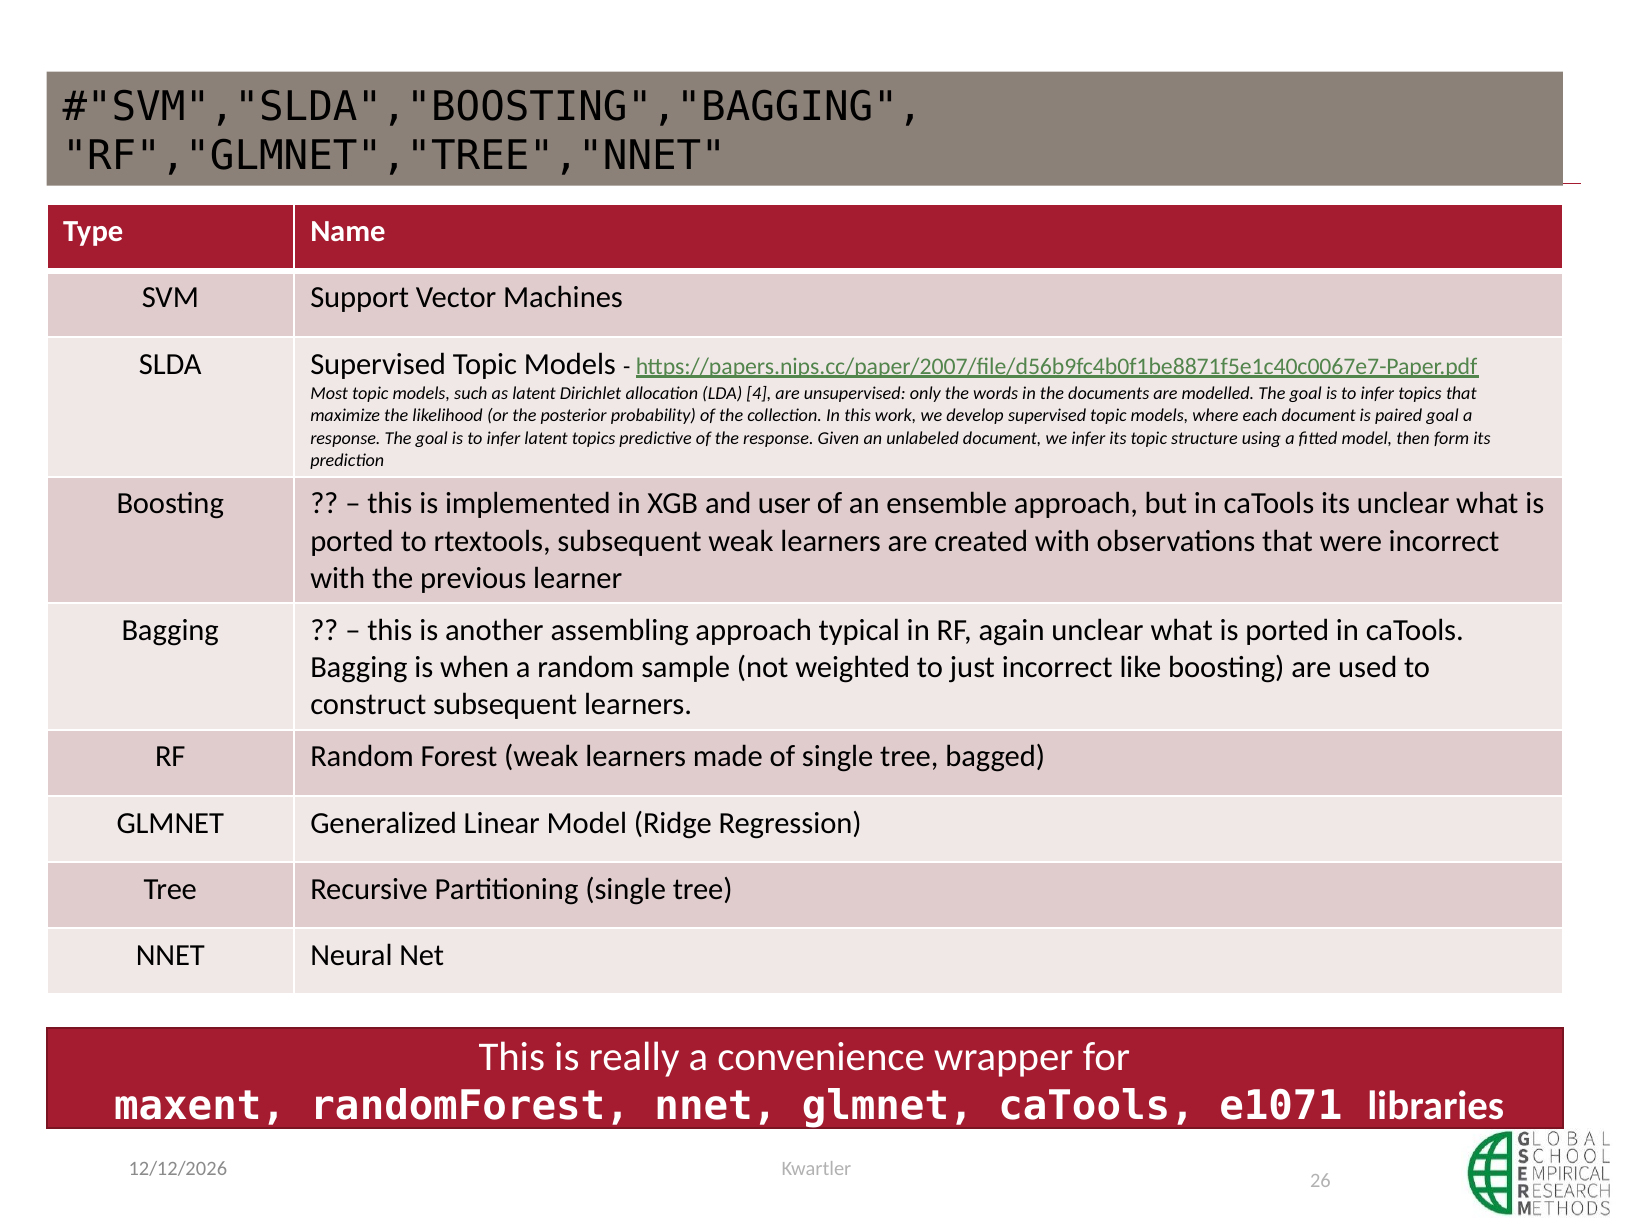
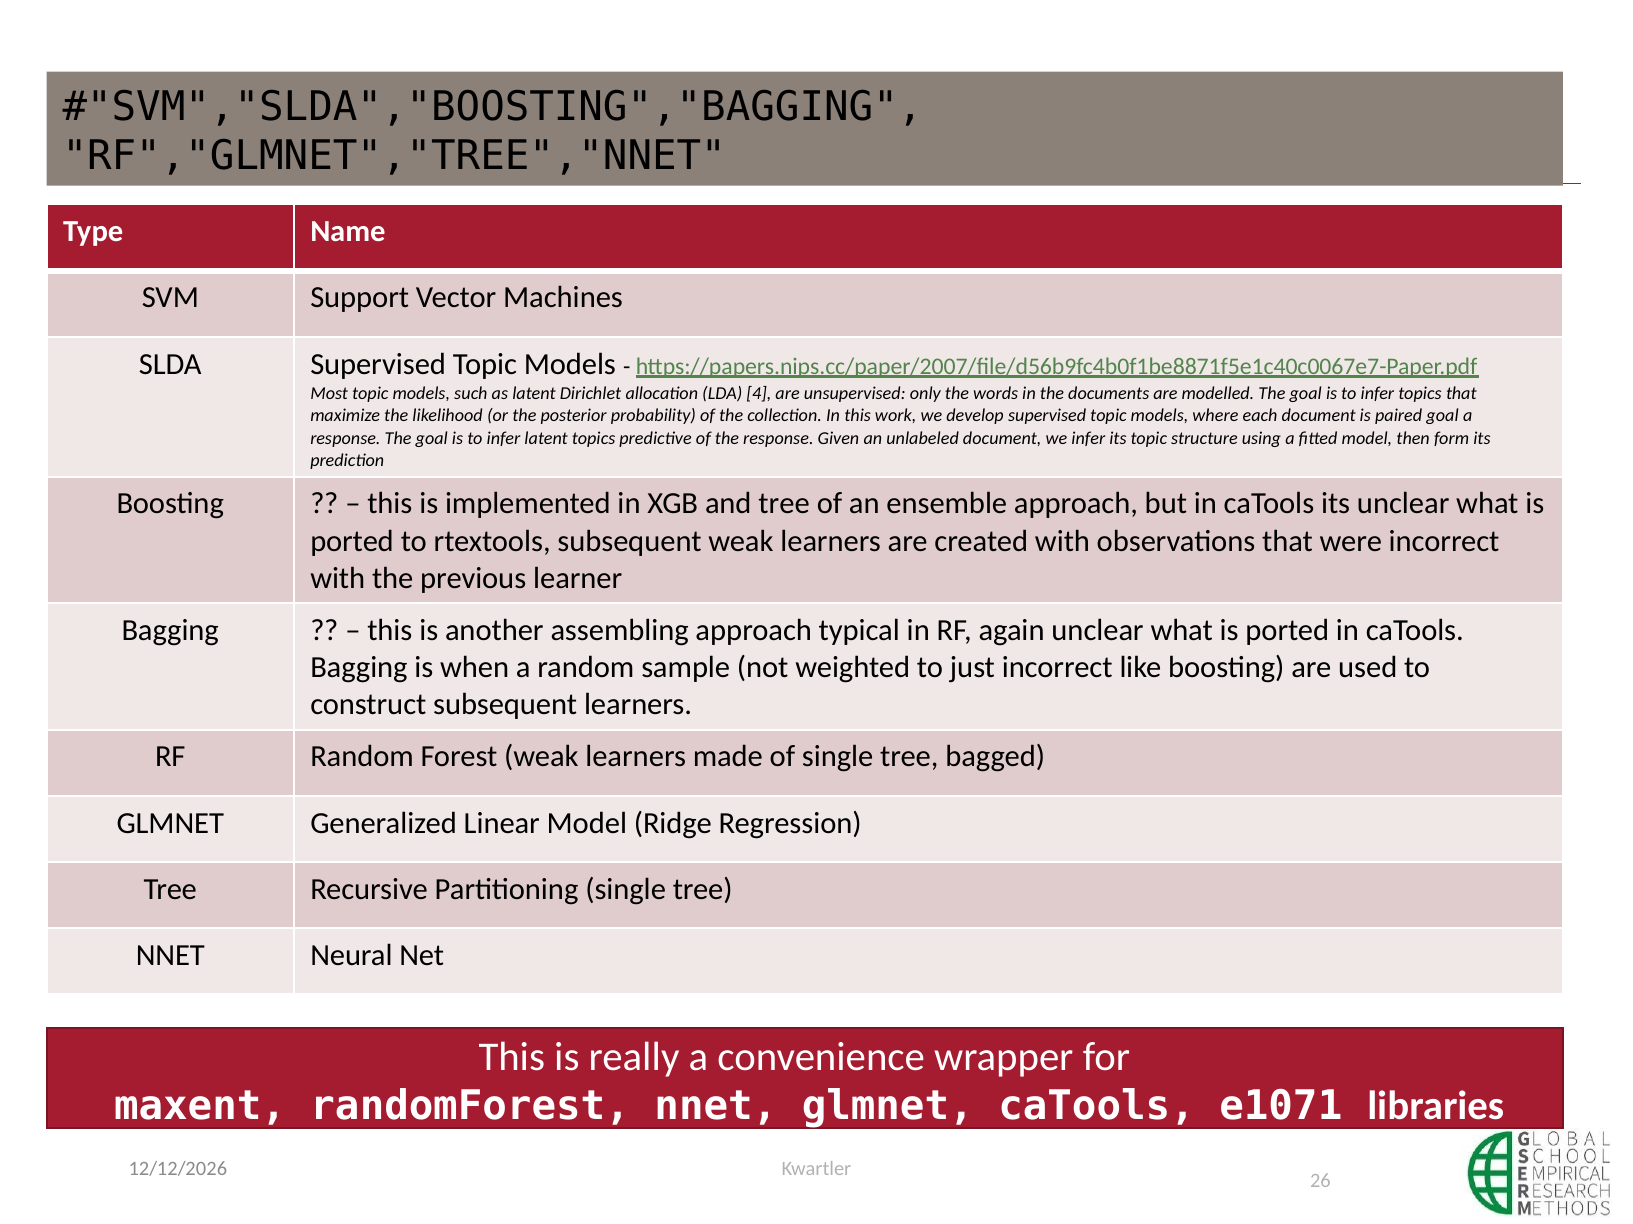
and user: user -> tree (784, 504)
